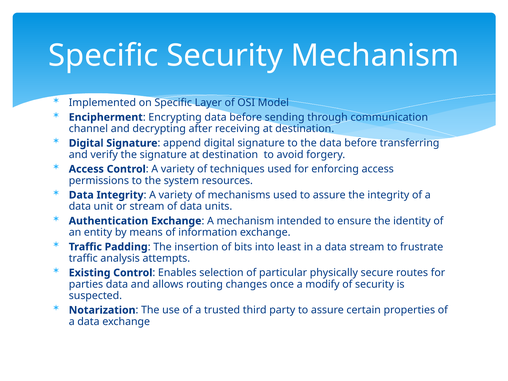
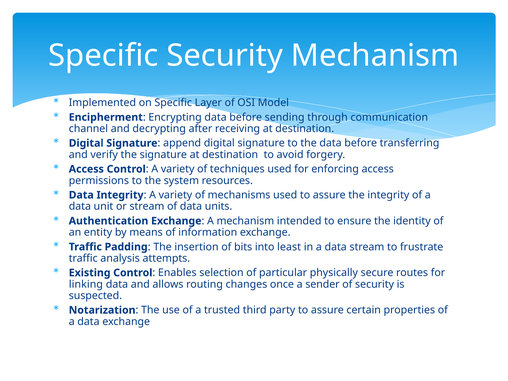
parties: parties -> linking (86, 284)
modify: modify -> sender (322, 284)
